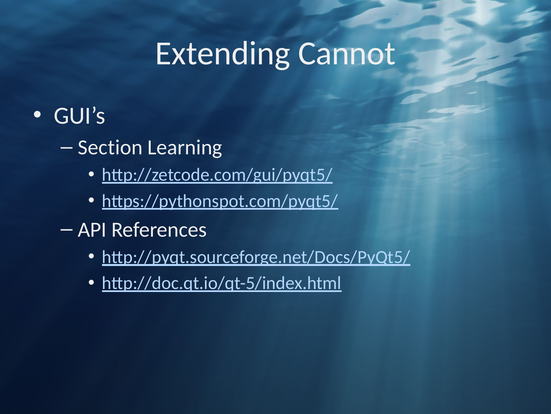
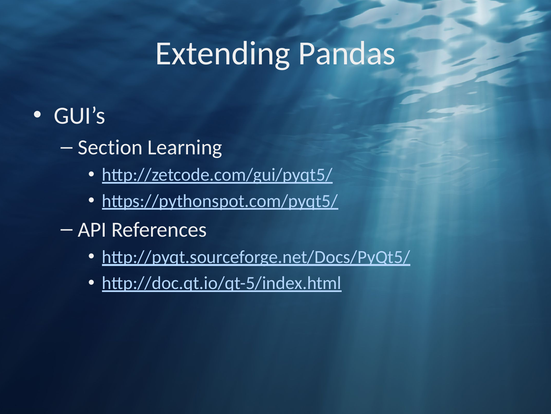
Cannot: Cannot -> Pandas (347, 53)
